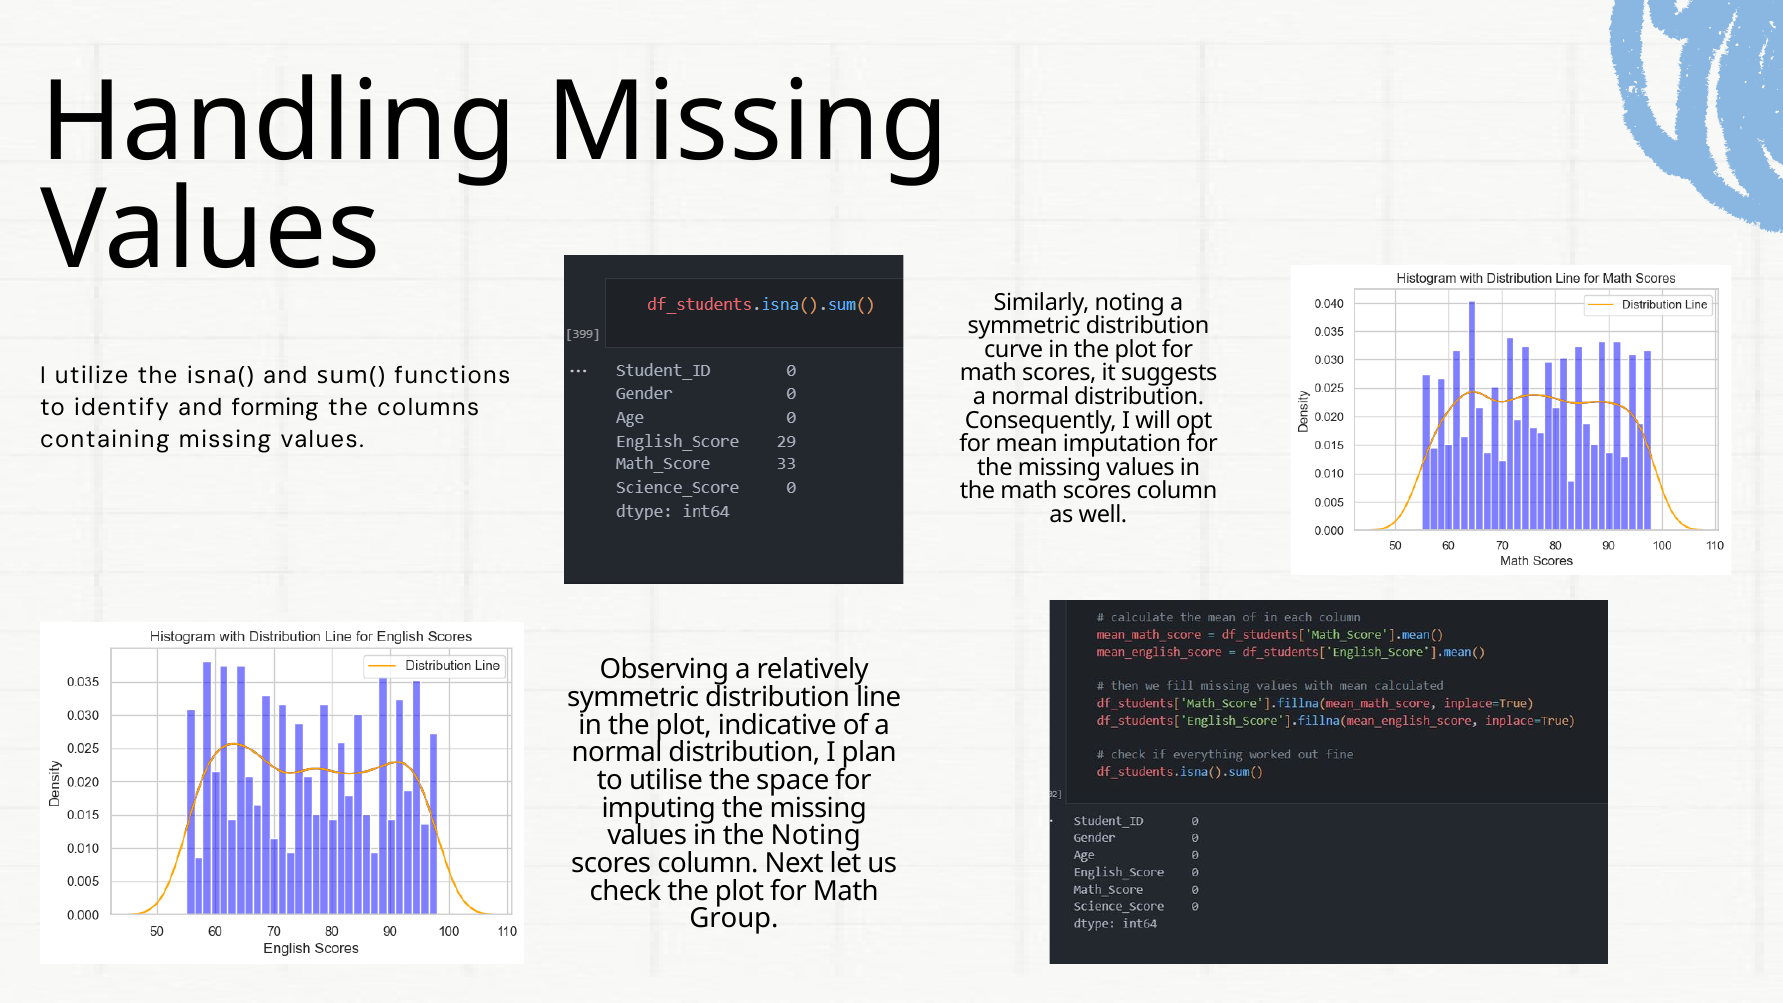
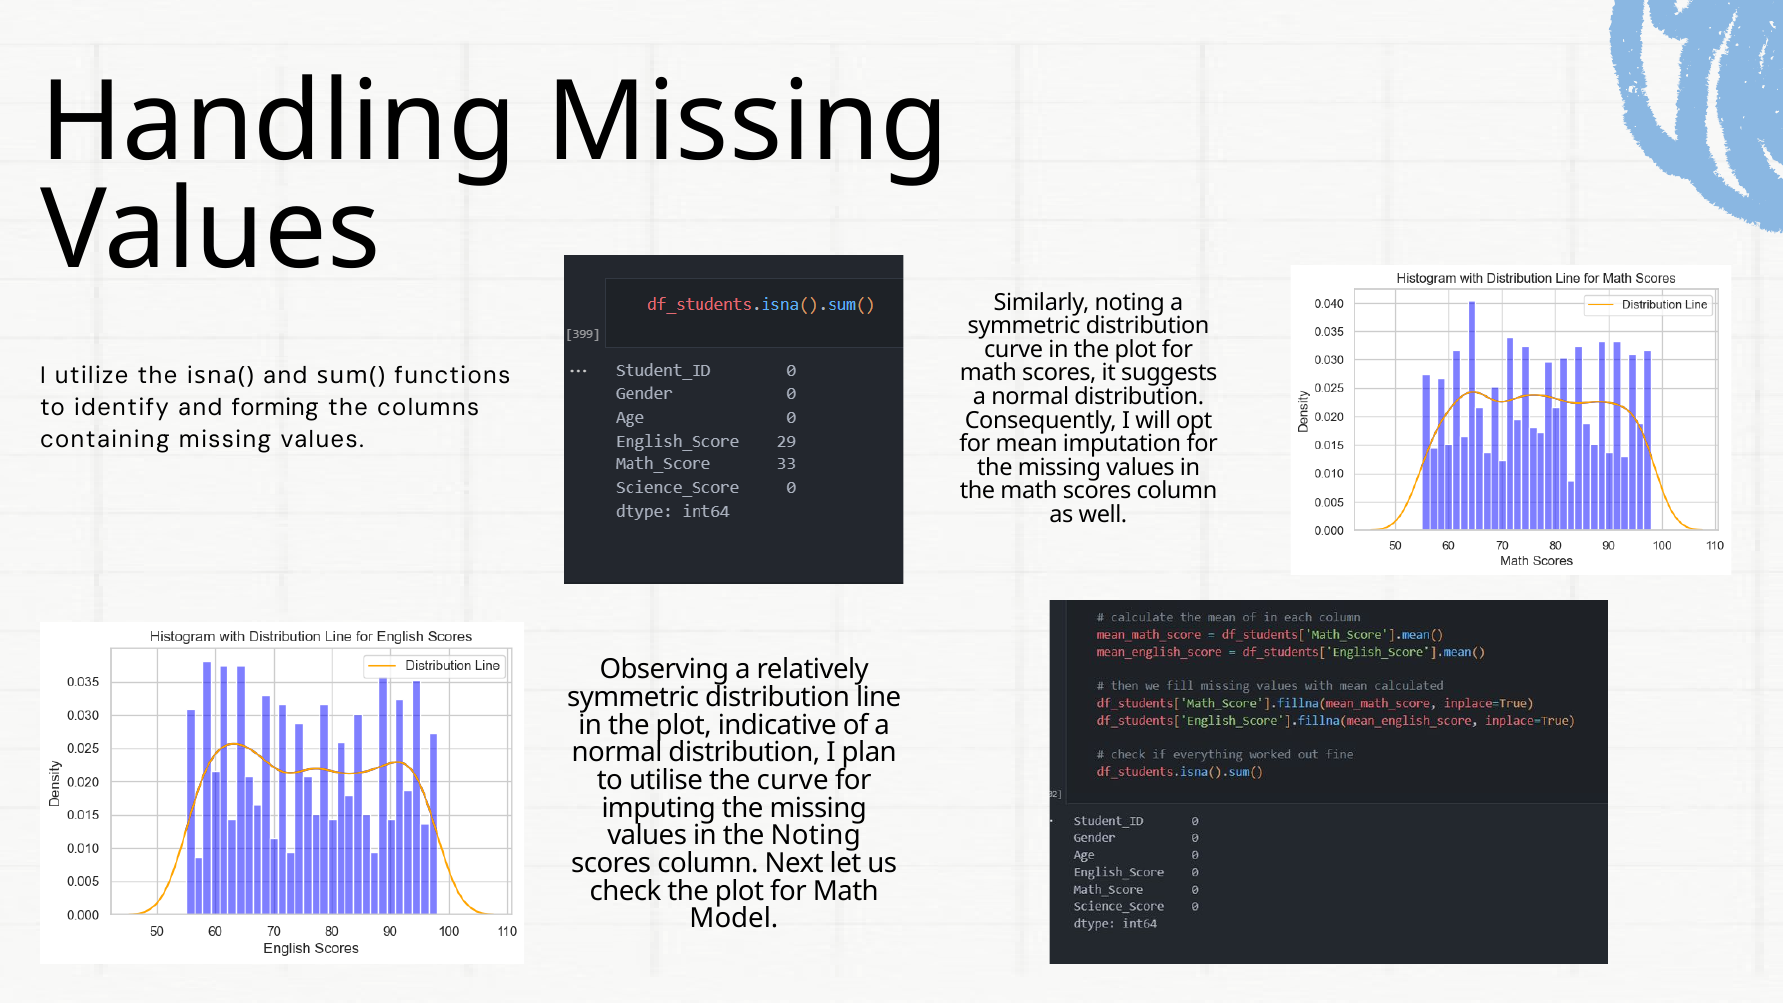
the space: space -> curve (793, 780)
Group: Group -> Model (734, 919)
